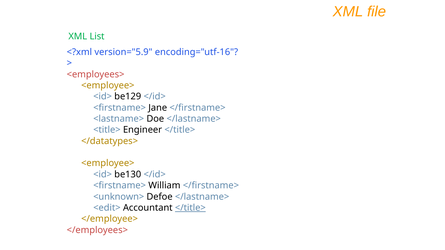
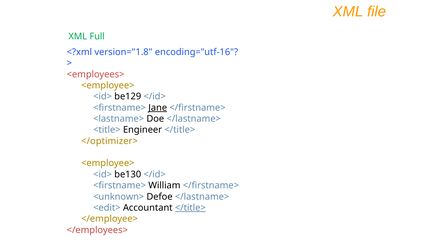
List: List -> Full (97, 37)
version="5.9: version="5.9 -> version="1.8 (123, 52)
Jane underline: none -> present (158, 108)
</datatypes>: </datatypes> -> </optimizer> (110, 141)
